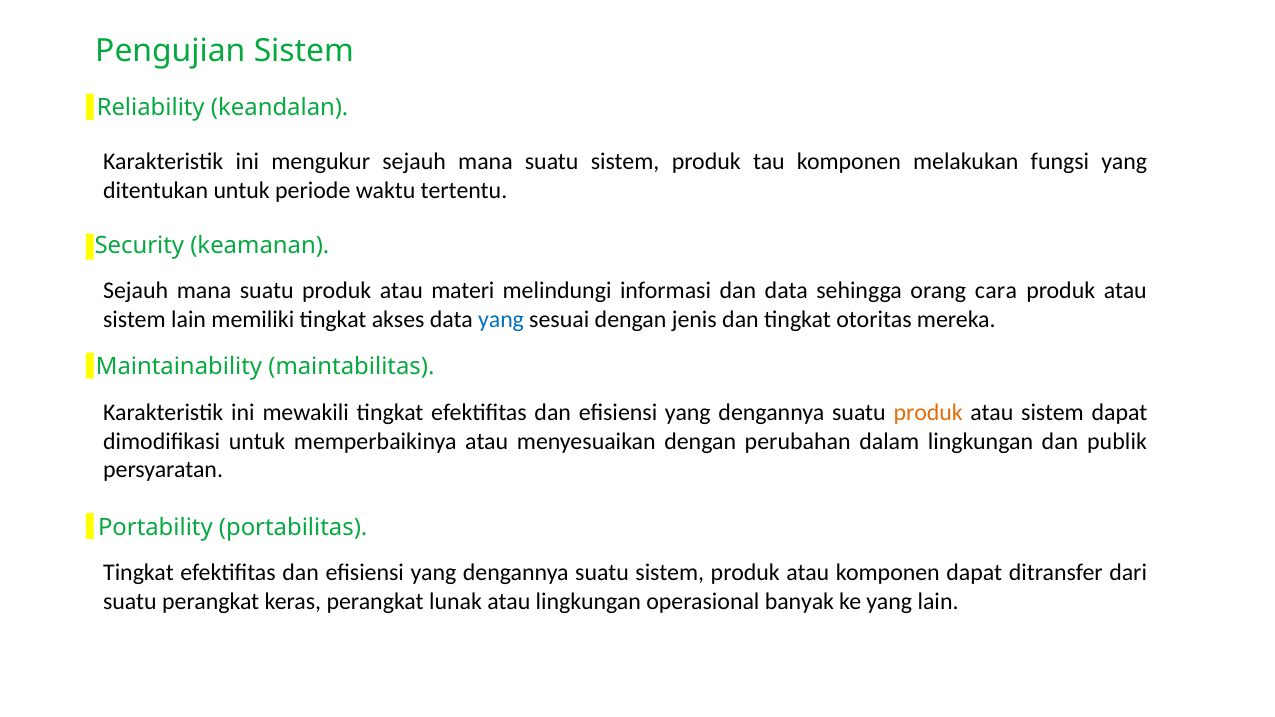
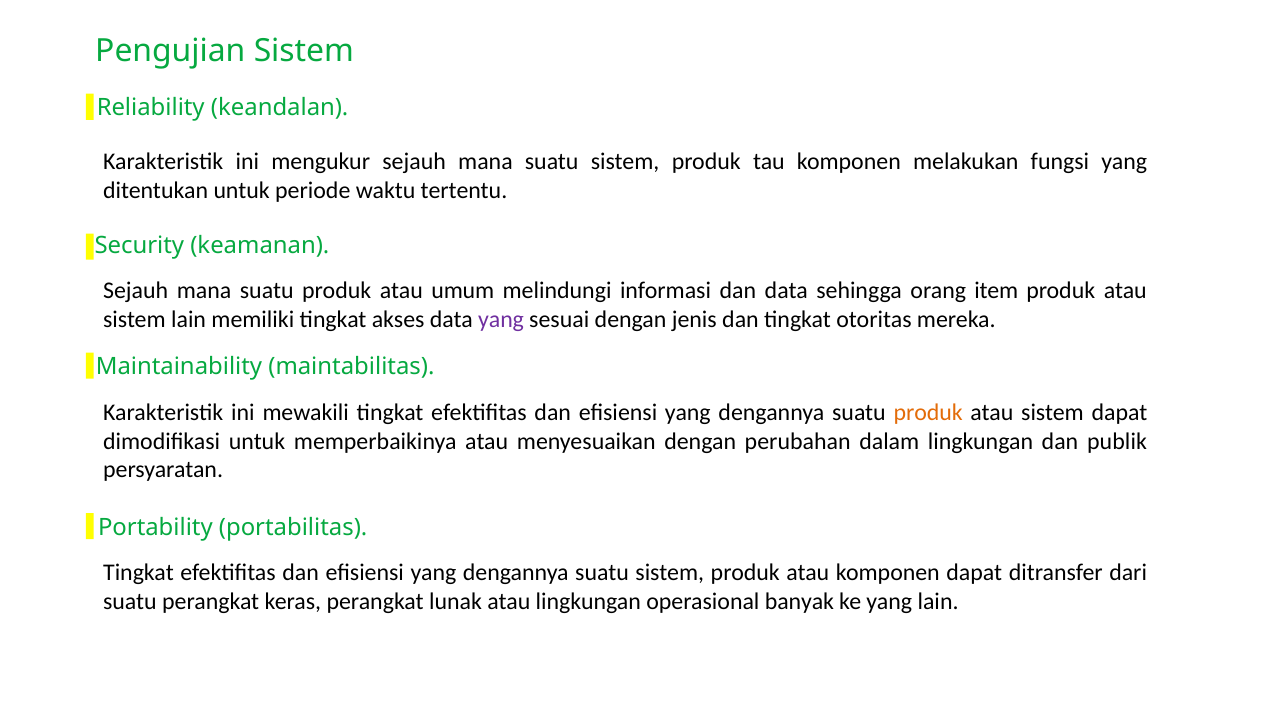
materi: materi -> umum (463, 291)
cara: cara -> item (996, 291)
yang colour: blue -> purple (501, 319)
